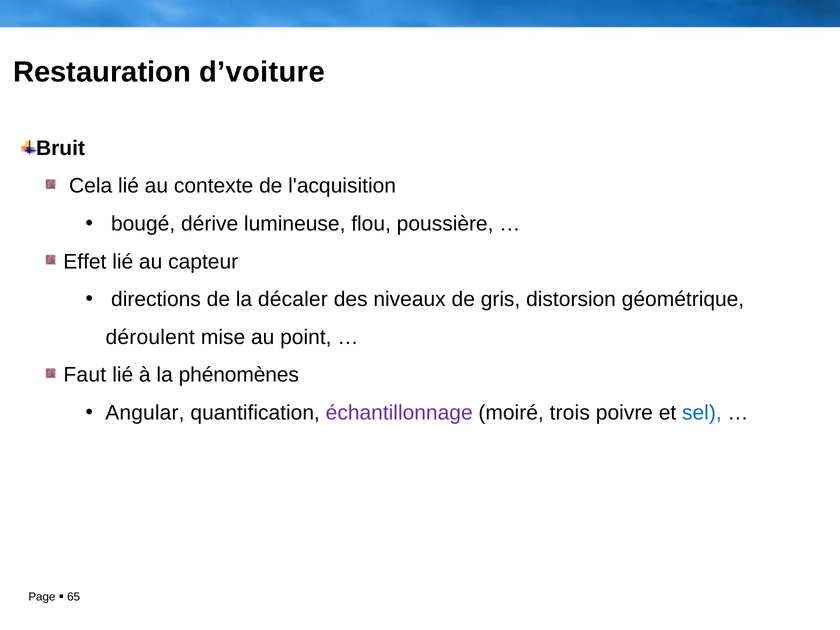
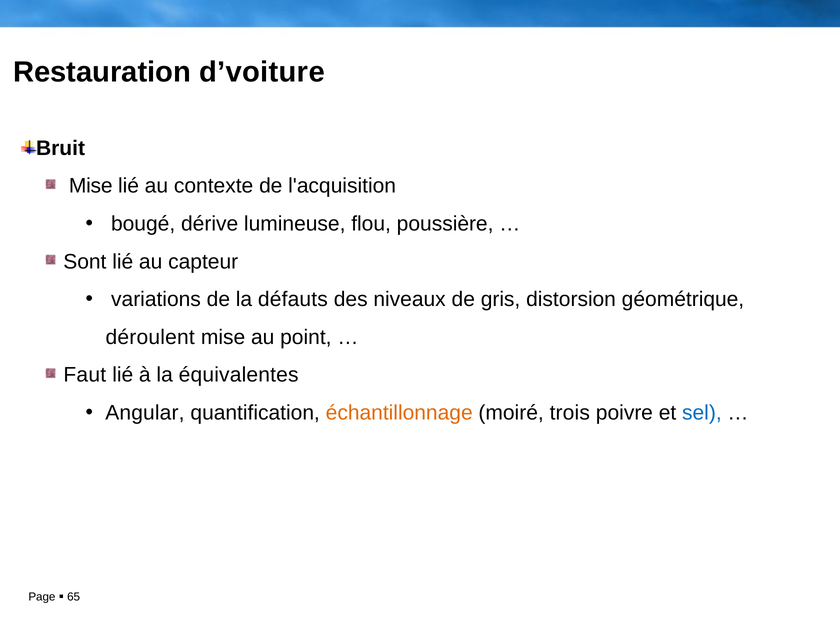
Cela: Cela -> Mise (91, 186)
Effet: Effet -> Sont (85, 262)
directions: directions -> variations (156, 299)
décaler: décaler -> défauts (293, 299)
phénomènes: phénomènes -> équivalentes (239, 375)
échantillonnage colour: purple -> orange (399, 413)
